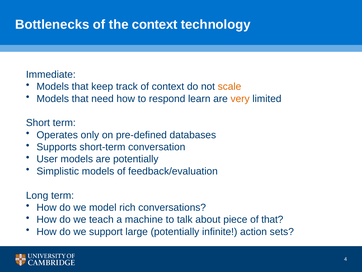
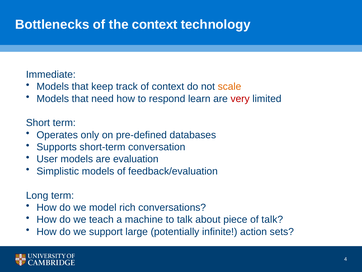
very colour: orange -> red (240, 99)
are potentially: potentially -> evaluation (136, 159)
of that: that -> talk (272, 219)
